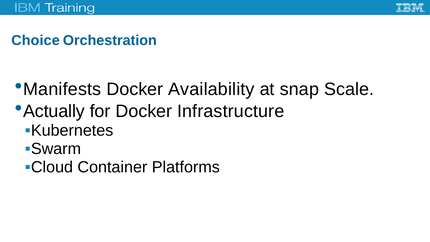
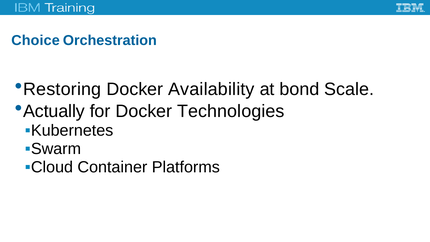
Manifests: Manifests -> Restoring (62, 89)
snap: snap -> bond (299, 89)
Infrastructure: Infrastructure -> Technologies (231, 111)
